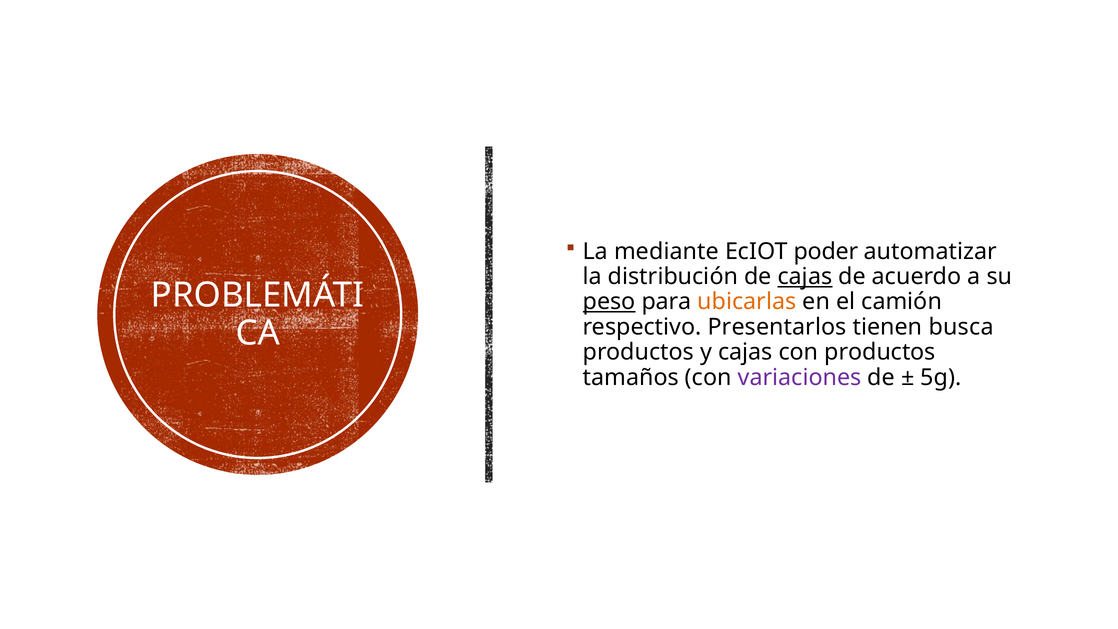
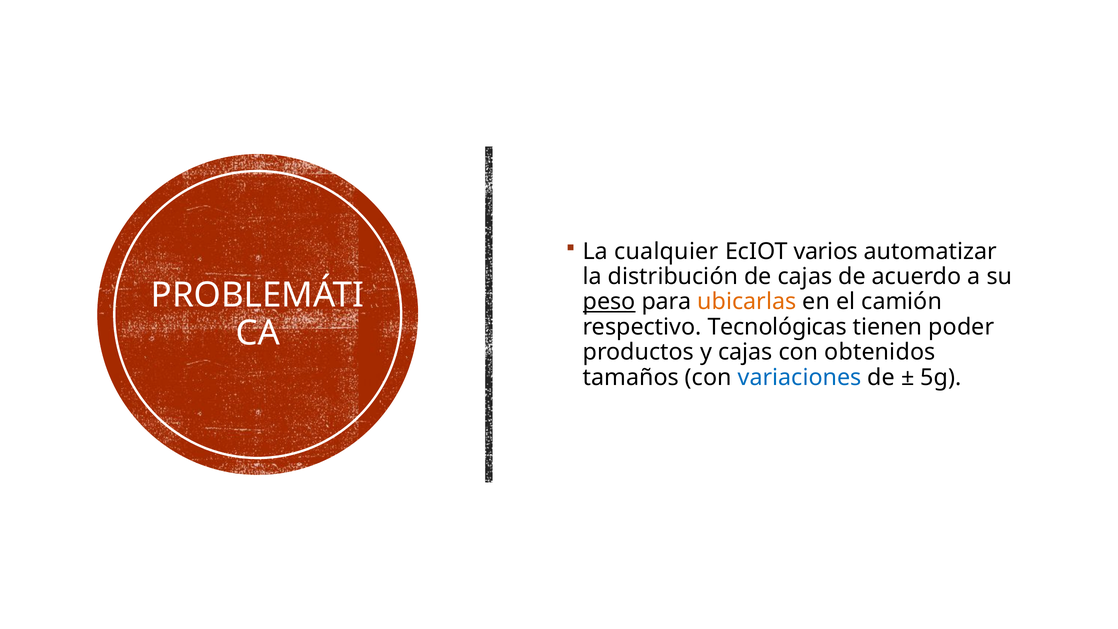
mediante: mediante -> cualquier (666, 251)
poder: poder -> varios (826, 251)
cajas underline: present -> none (805, 277)
Presentarlos: Presentarlos -> Tecnológicas (777, 327)
busca: busca -> poder (961, 327)
con productos: productos -> obtenidos (880, 352)
variaciones colour: purple -> blue (800, 377)
